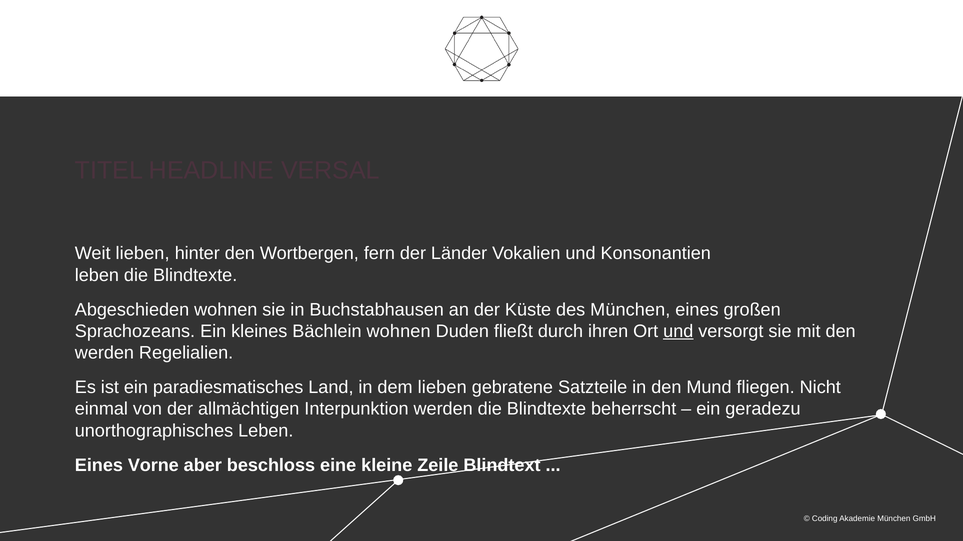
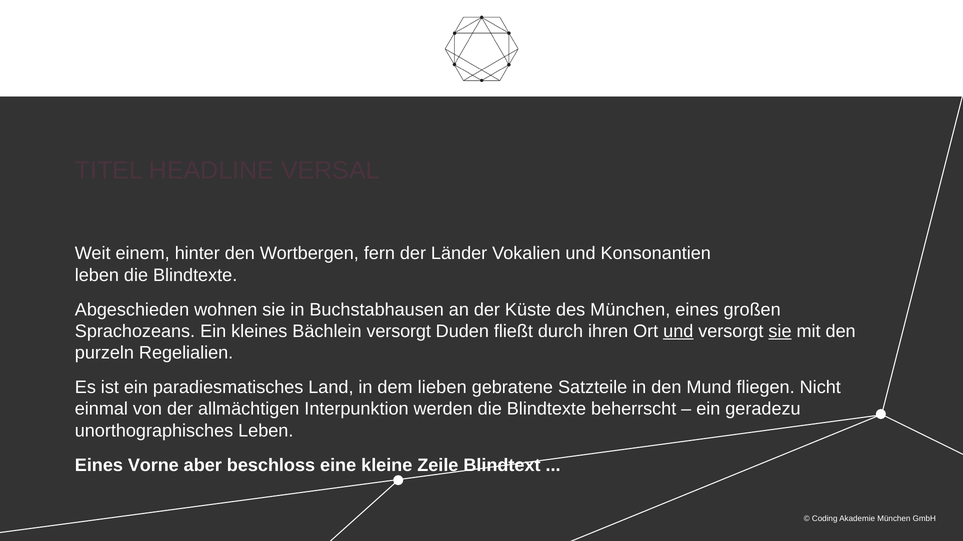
Weit lieben: lieben -> einem (143, 254)
Bächlein wohnen: wohnen -> versorgt (399, 332)
sie underline: none -> present (780, 332)
werden: werden -> purzeln (104, 353)
